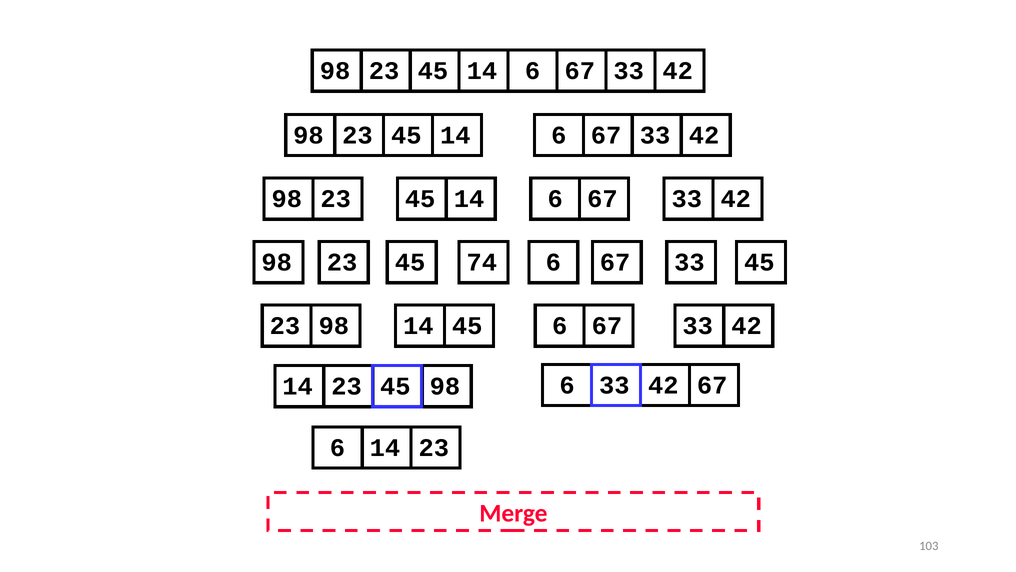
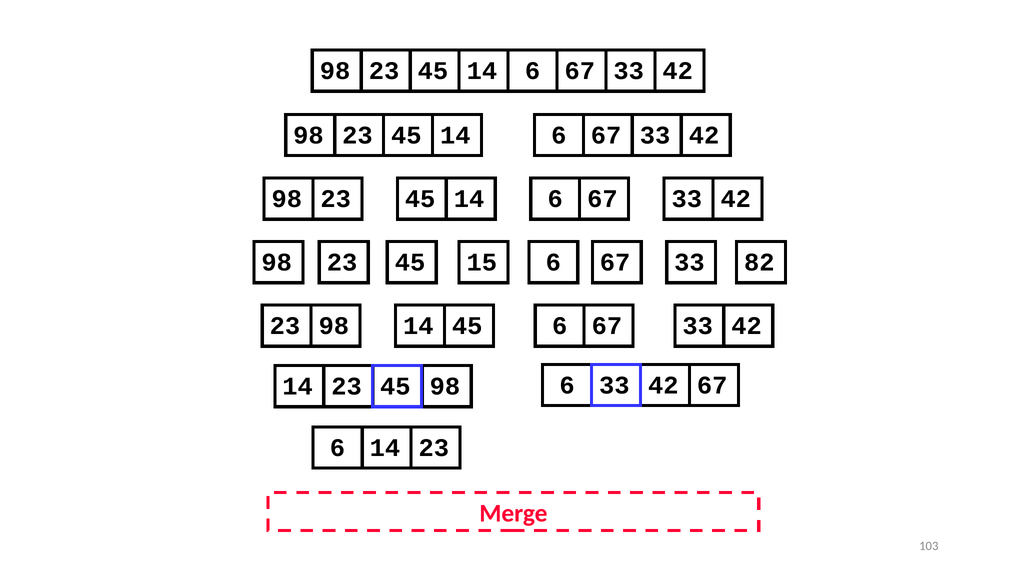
74: 74 -> 15 (482, 262)
33 45: 45 -> 82 (759, 262)
